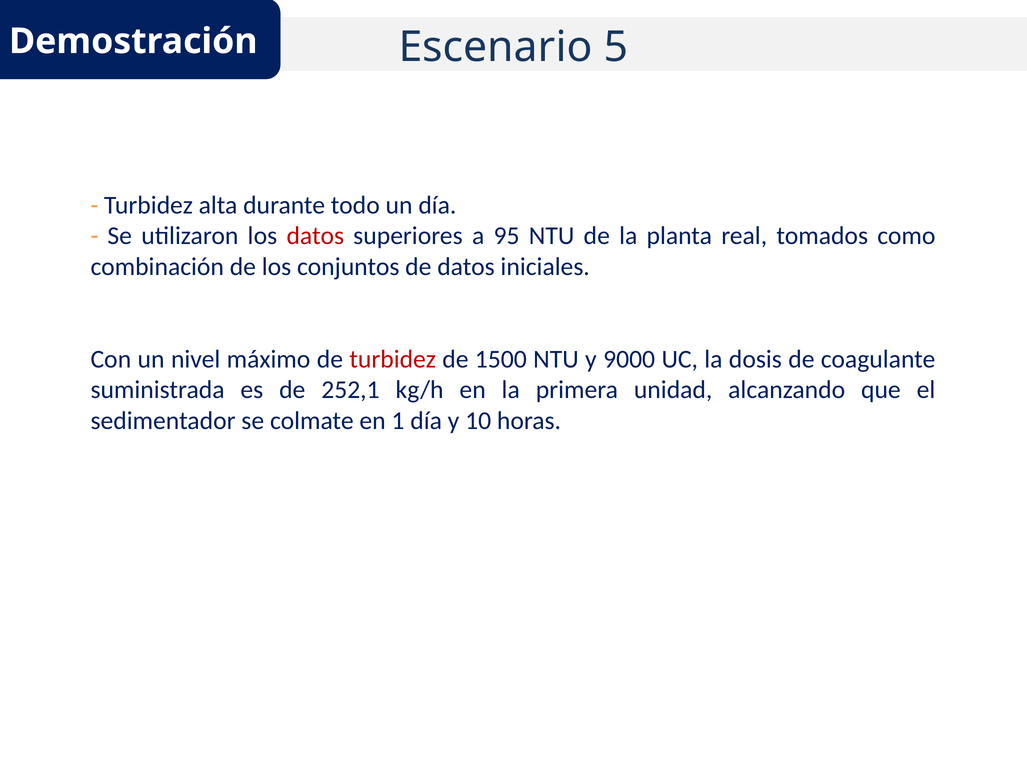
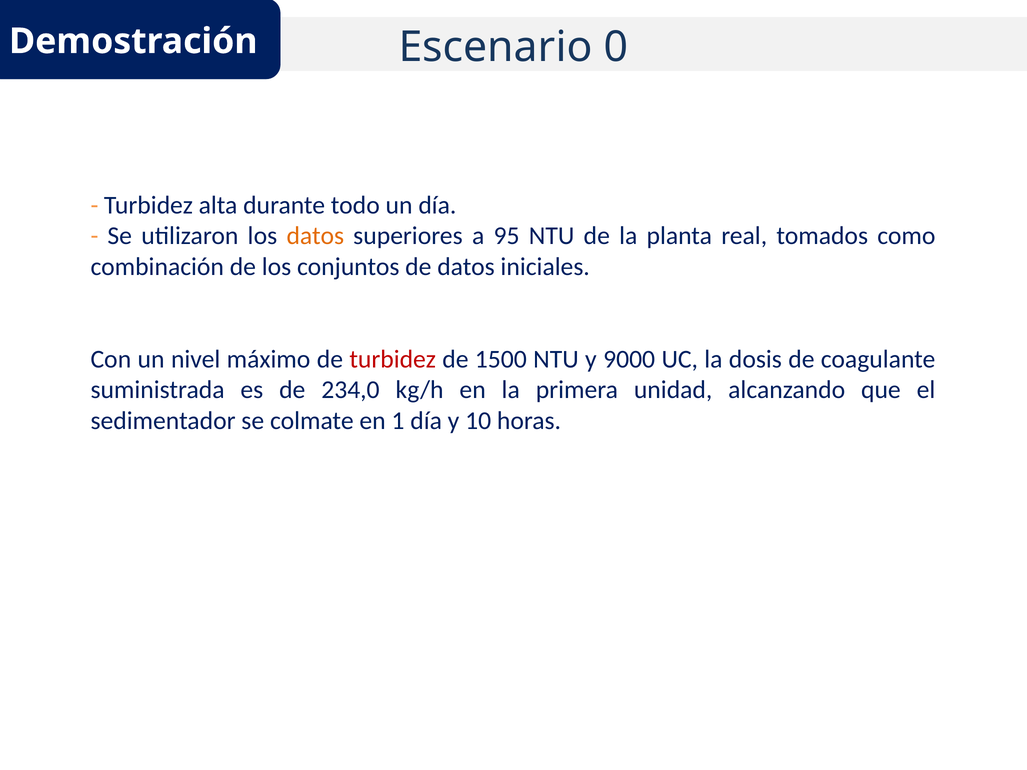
5: 5 -> 0 (616, 47)
datos colour: red -> orange (315, 236)
252,1: 252,1 -> 234,0 (350, 390)
